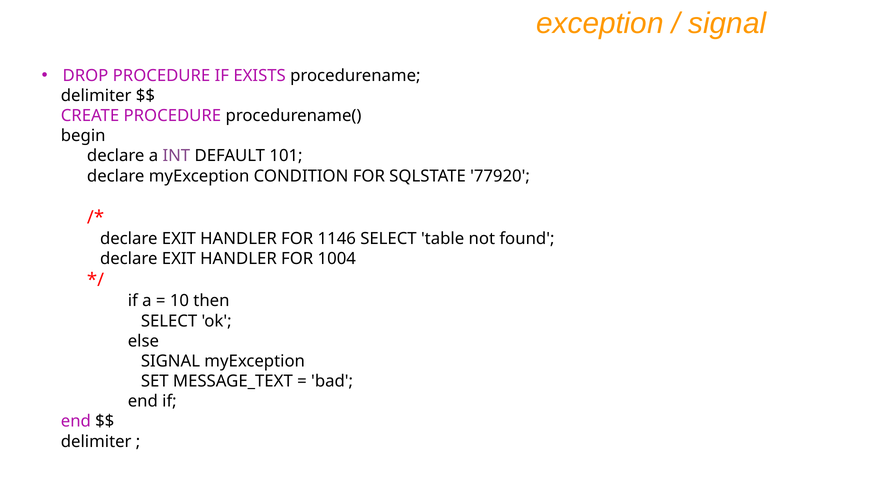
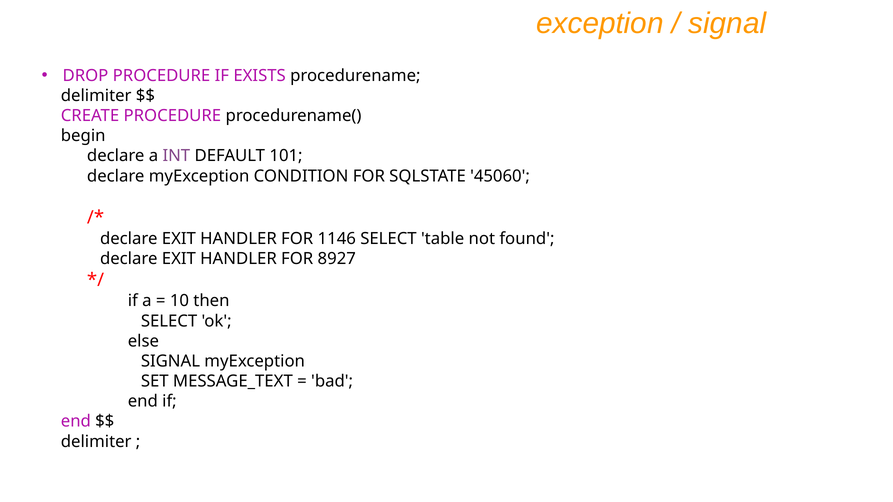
77920: 77920 -> 45060 (500, 176)
1004: 1004 -> 8927 (337, 259)
